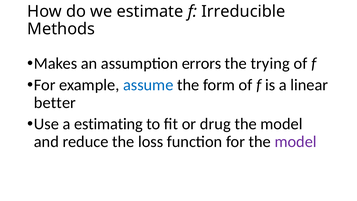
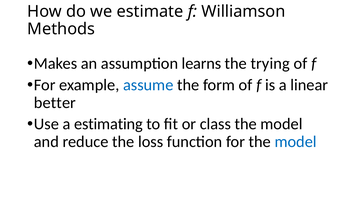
Irreducible: Irreducible -> Williamson (243, 11)
errors: errors -> learns (201, 64)
drug: drug -> class (215, 124)
model colour: purple -> blue (296, 142)
